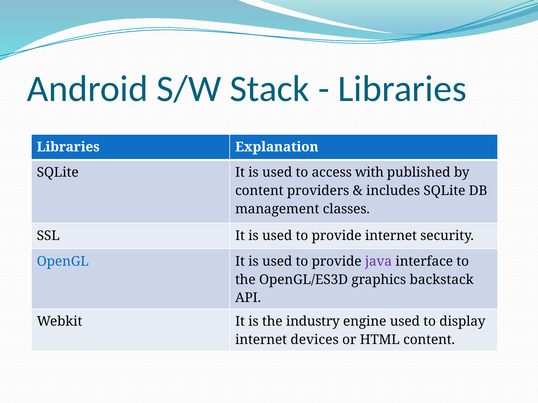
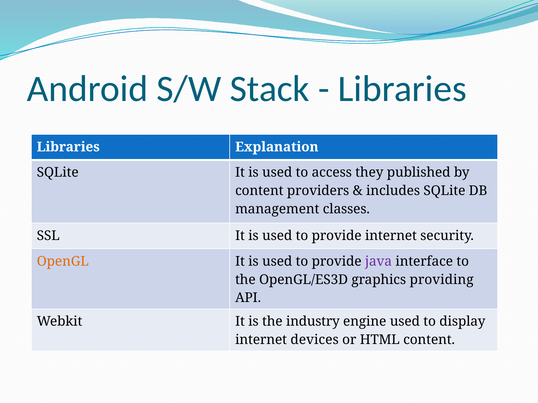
with: with -> they (369, 173)
OpenGL colour: blue -> orange (63, 262)
backstack: backstack -> providing (442, 280)
